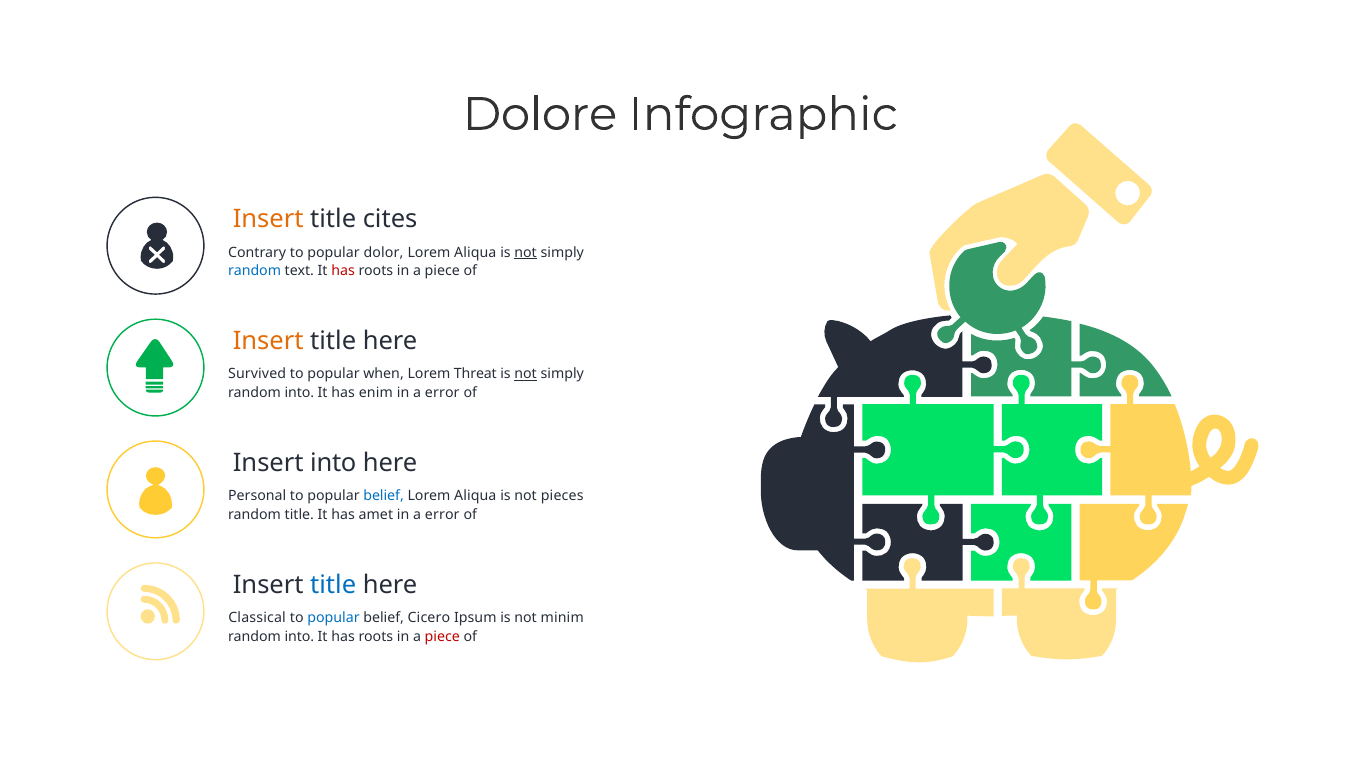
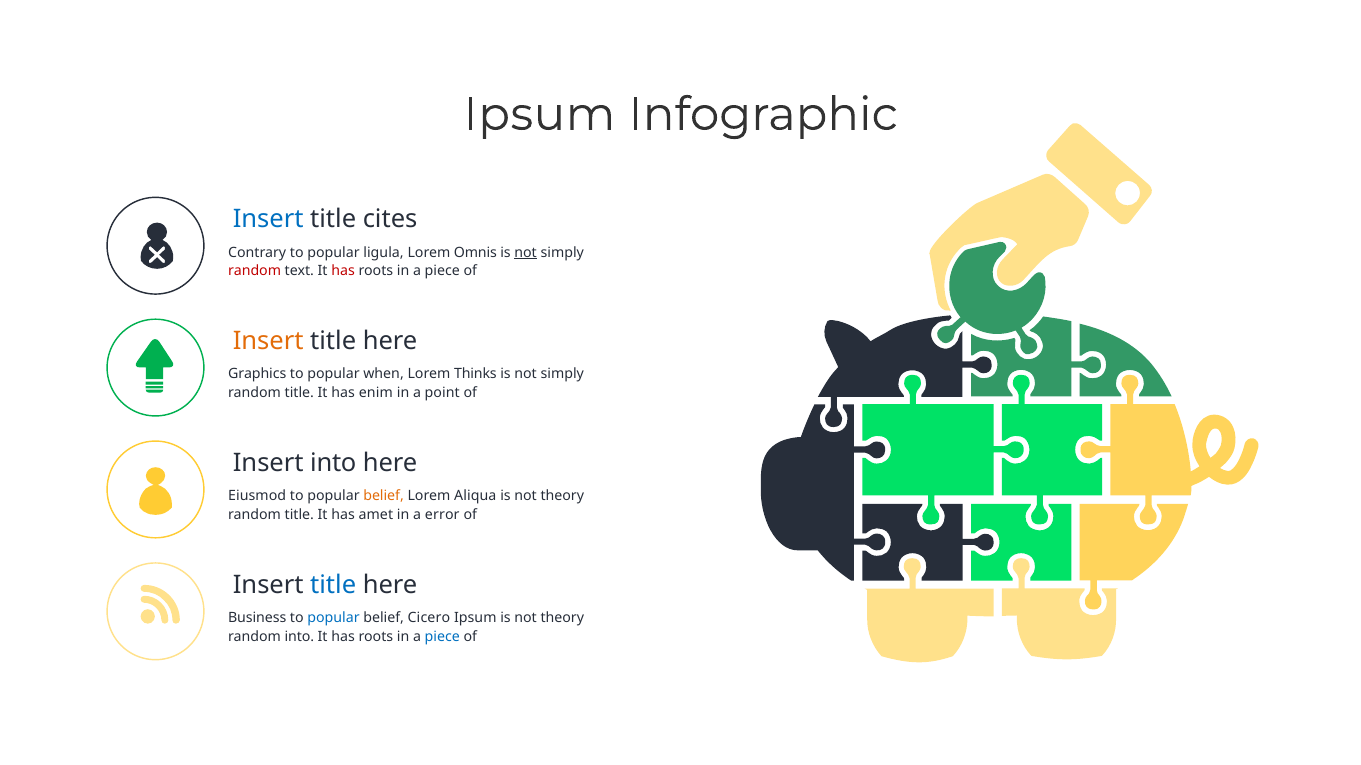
Dolore: Dolore -> Ipsum (539, 114)
Insert colour: orange -> blue (268, 220)
dolor: dolor -> ligula (384, 253)
Aliqua: Aliqua -> Omnis (475, 253)
random colour: blue -> red (255, 271)
Survived: Survived -> Graphics (257, 374)
Threat: Threat -> Thinks (475, 374)
not underline: present -> none (526, 374)
into: into -> title (299, 393)
error: error -> point (442, 393)
Personal: Personal -> Eiusmod (257, 496)
belief colour: blue -> orange (384, 496)
pieces: pieces -> theory (562, 496)
Classical: Classical -> Business (257, 618)
Ipsum is not minim: minim -> theory (562, 618)
piece colour: red -> blue (442, 637)
